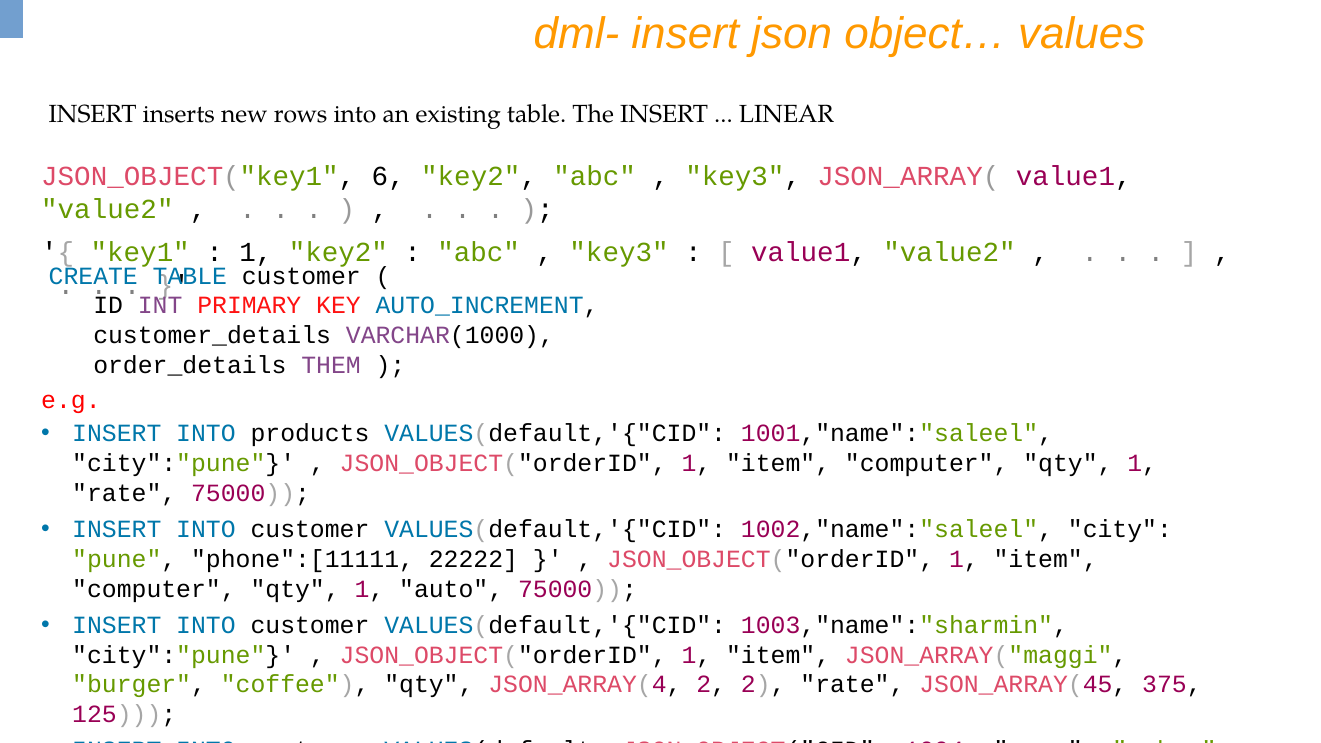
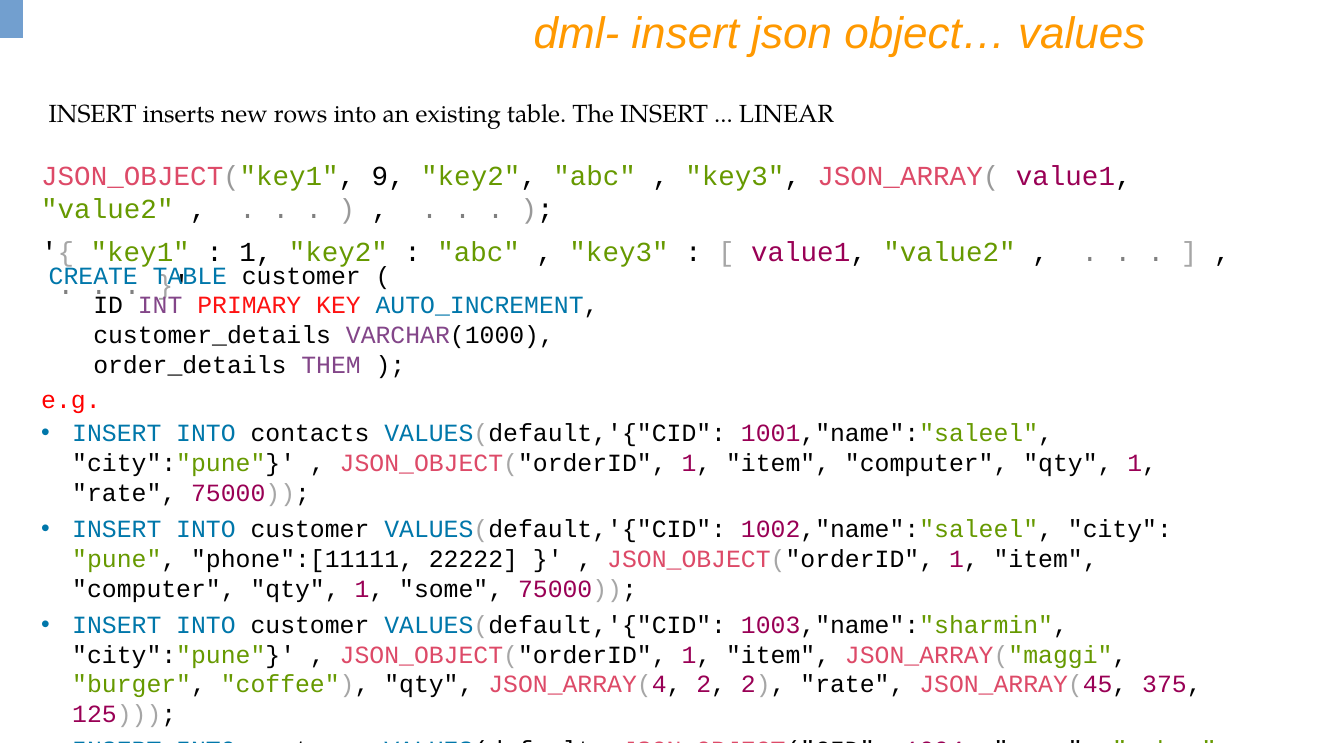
6: 6 -> 9 (388, 176)
products: products -> contacts (310, 434)
auto: auto -> some (451, 589)
